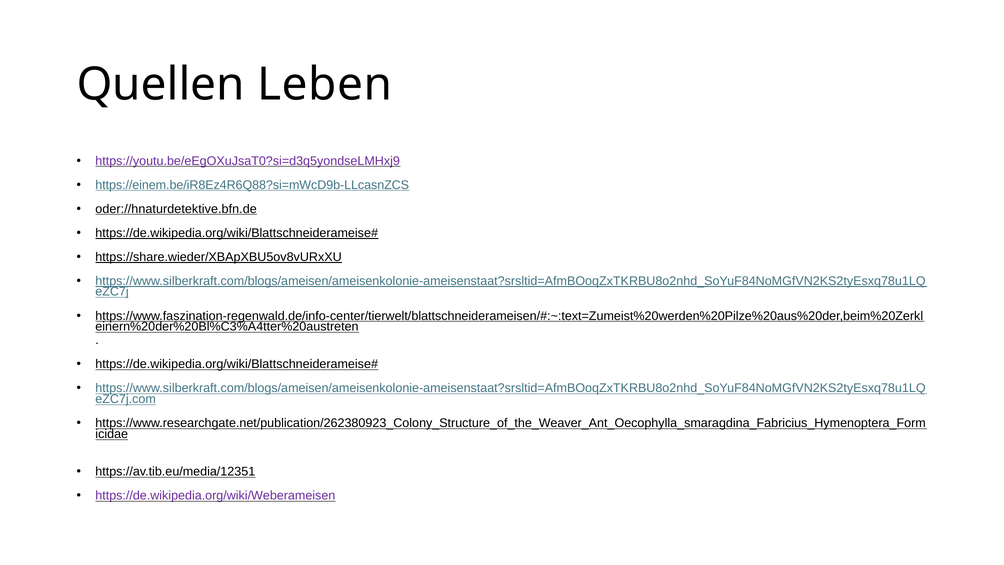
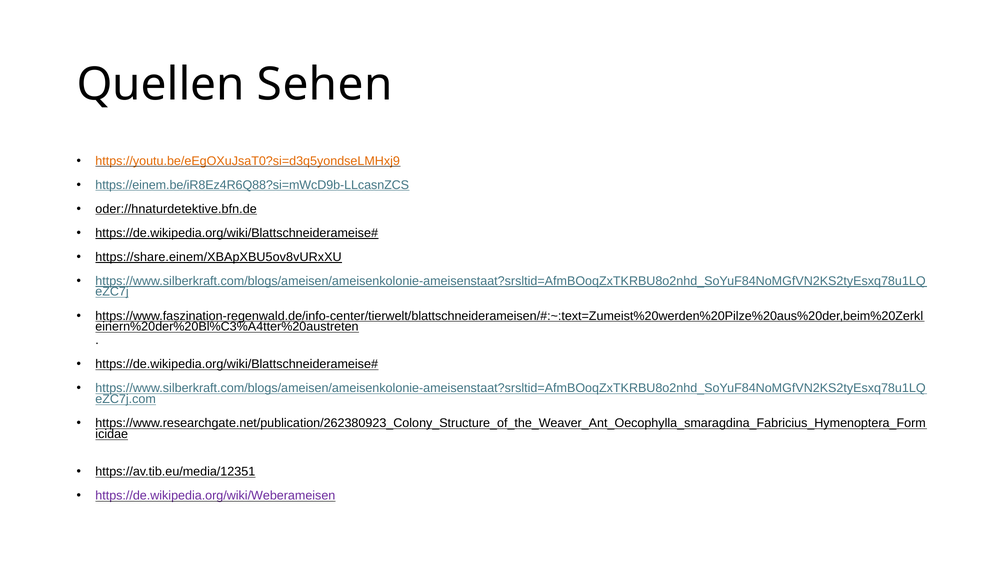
Leben: Leben -> Sehen (325, 84)
https://youtu.be/eEgOXuJsaT0?si=d3q5yondseLMHxj9 colour: purple -> orange (248, 161)
https://share.wieder/XBApXBU5ov8vURxXU: https://share.wieder/XBApXBU5ov8vURxXU -> https://share.einem/XBApXBU5ov8vURxXU (219, 257)
